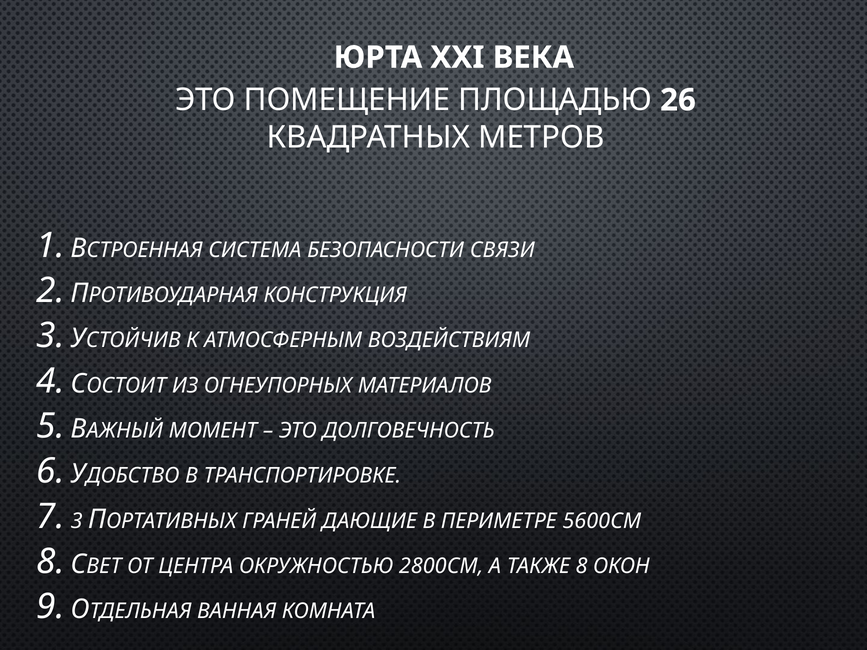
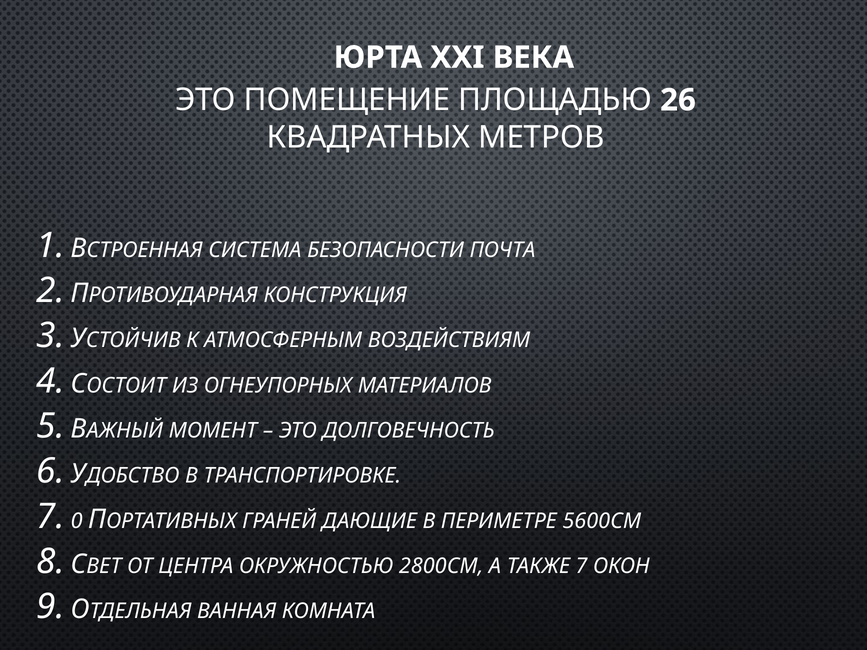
СВЯЗИ: СВЯЗИ -> ПОЧТА (503, 250)
3: 3 -> 0 (77, 521)
ТАКЖЕ 8: 8 -> 7 (582, 566)
